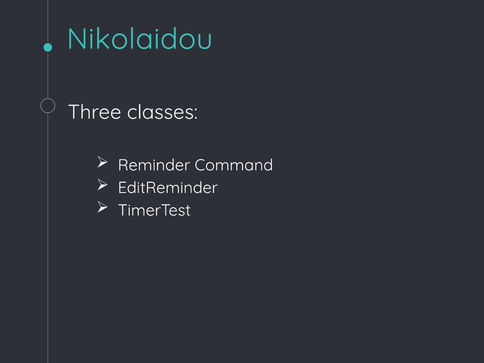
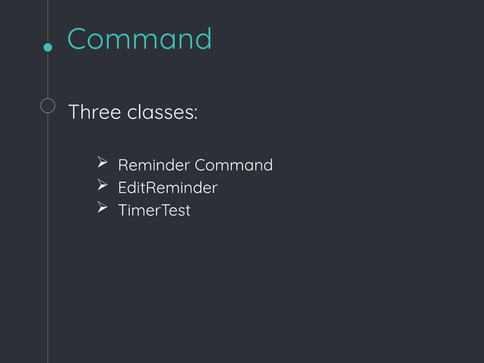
Nikolaidou: Nikolaidou -> Command (140, 39)
